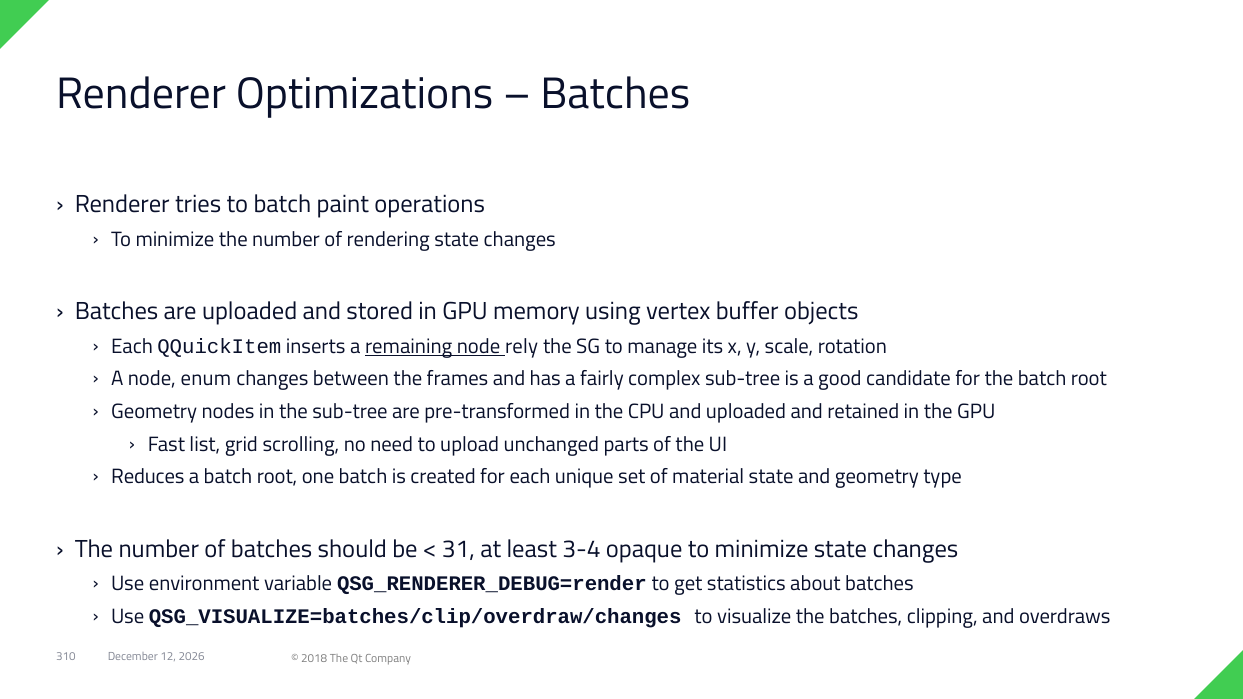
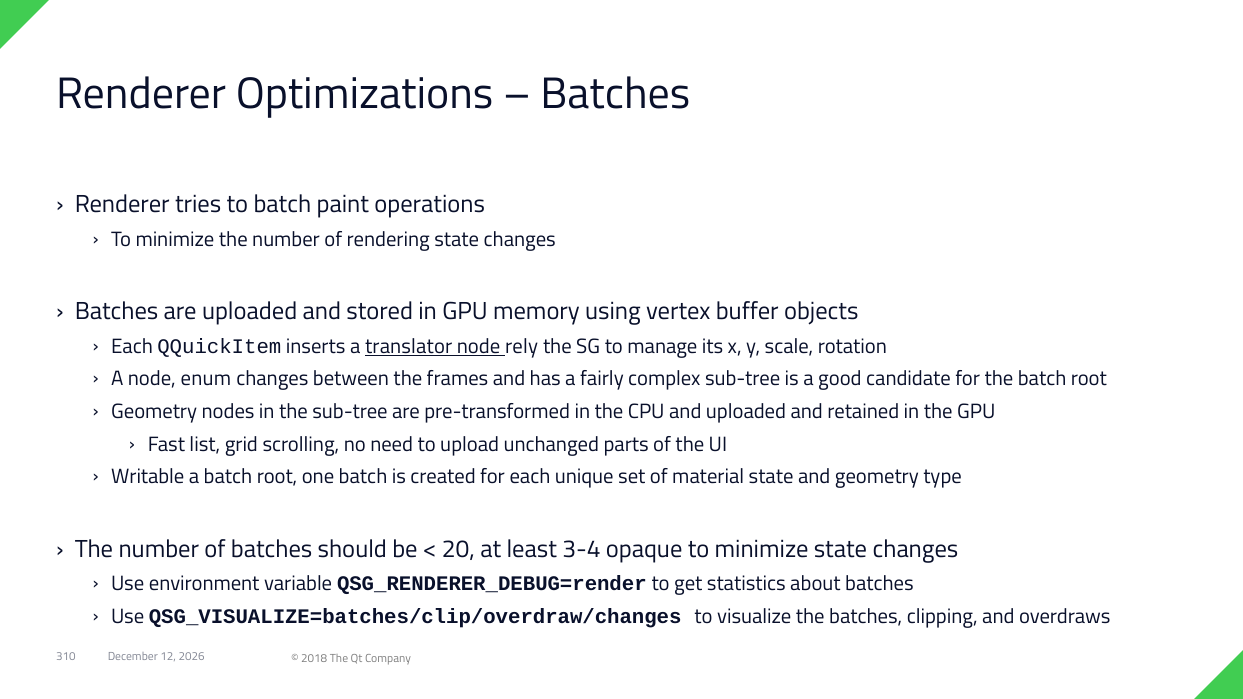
remaining: remaining -> translator (409, 346)
Reduces: Reduces -> Writable (148, 477)
31: 31 -> 20 (458, 550)
